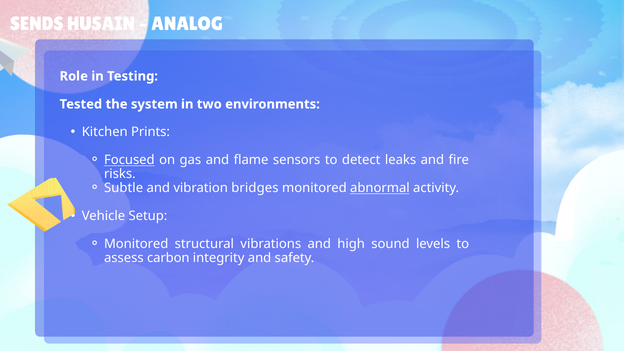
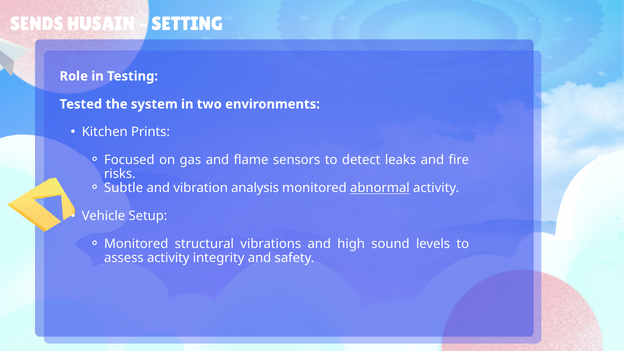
ANALOG: ANALOG -> SETTING (187, 24)
Focused underline: present -> none (129, 160)
bridges: bridges -> analysis (255, 188)
assess carbon: carbon -> activity (168, 258)
